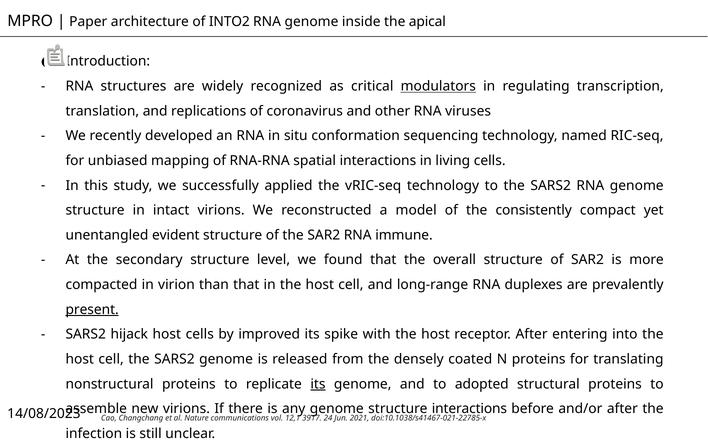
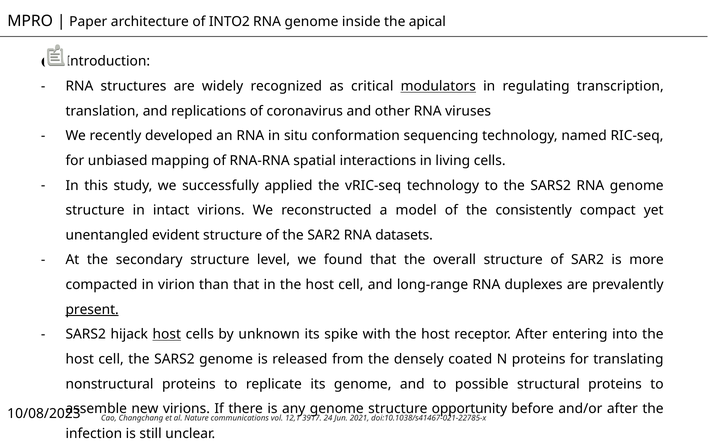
immune: immune -> datasets (404, 235)
host underline: none -> present (167, 334)
improved: improved -> unknown (269, 334)
its underline: present -> none (318, 384)
adopted: adopted -> possible (482, 384)
structure interactions: interactions -> opportunity (469, 408)
14/08/2023: 14/08/2023 -> 10/08/2023 (44, 413)
